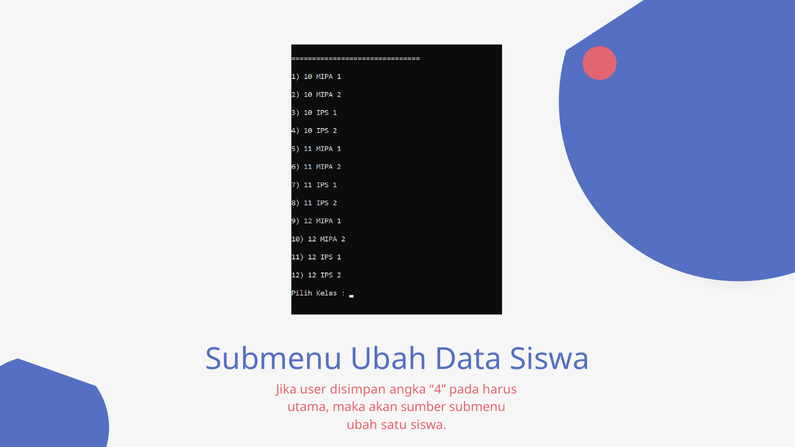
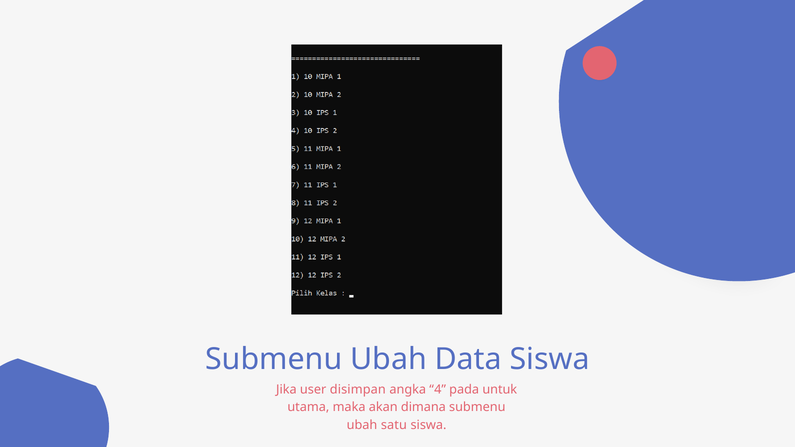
harus: harus -> untuk (500, 390)
sumber: sumber -> dimana (423, 407)
